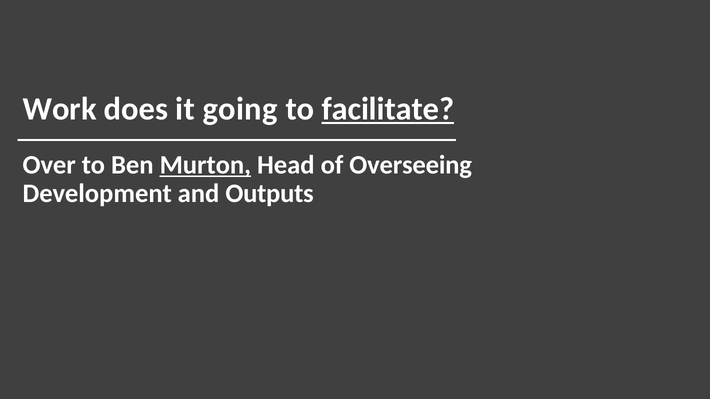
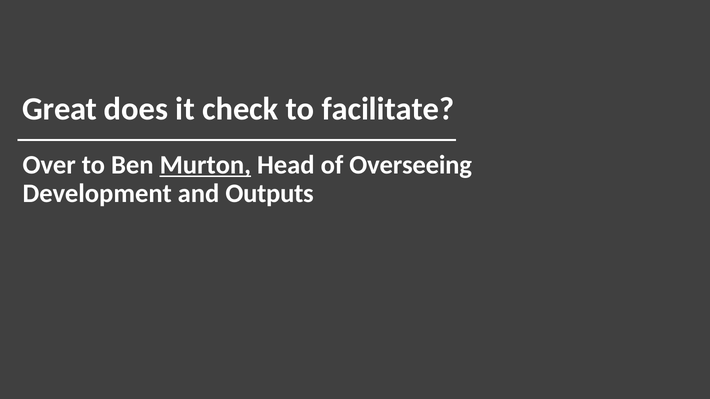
Work: Work -> Great (60, 109)
going: going -> check (240, 109)
facilitate underline: present -> none (388, 109)
